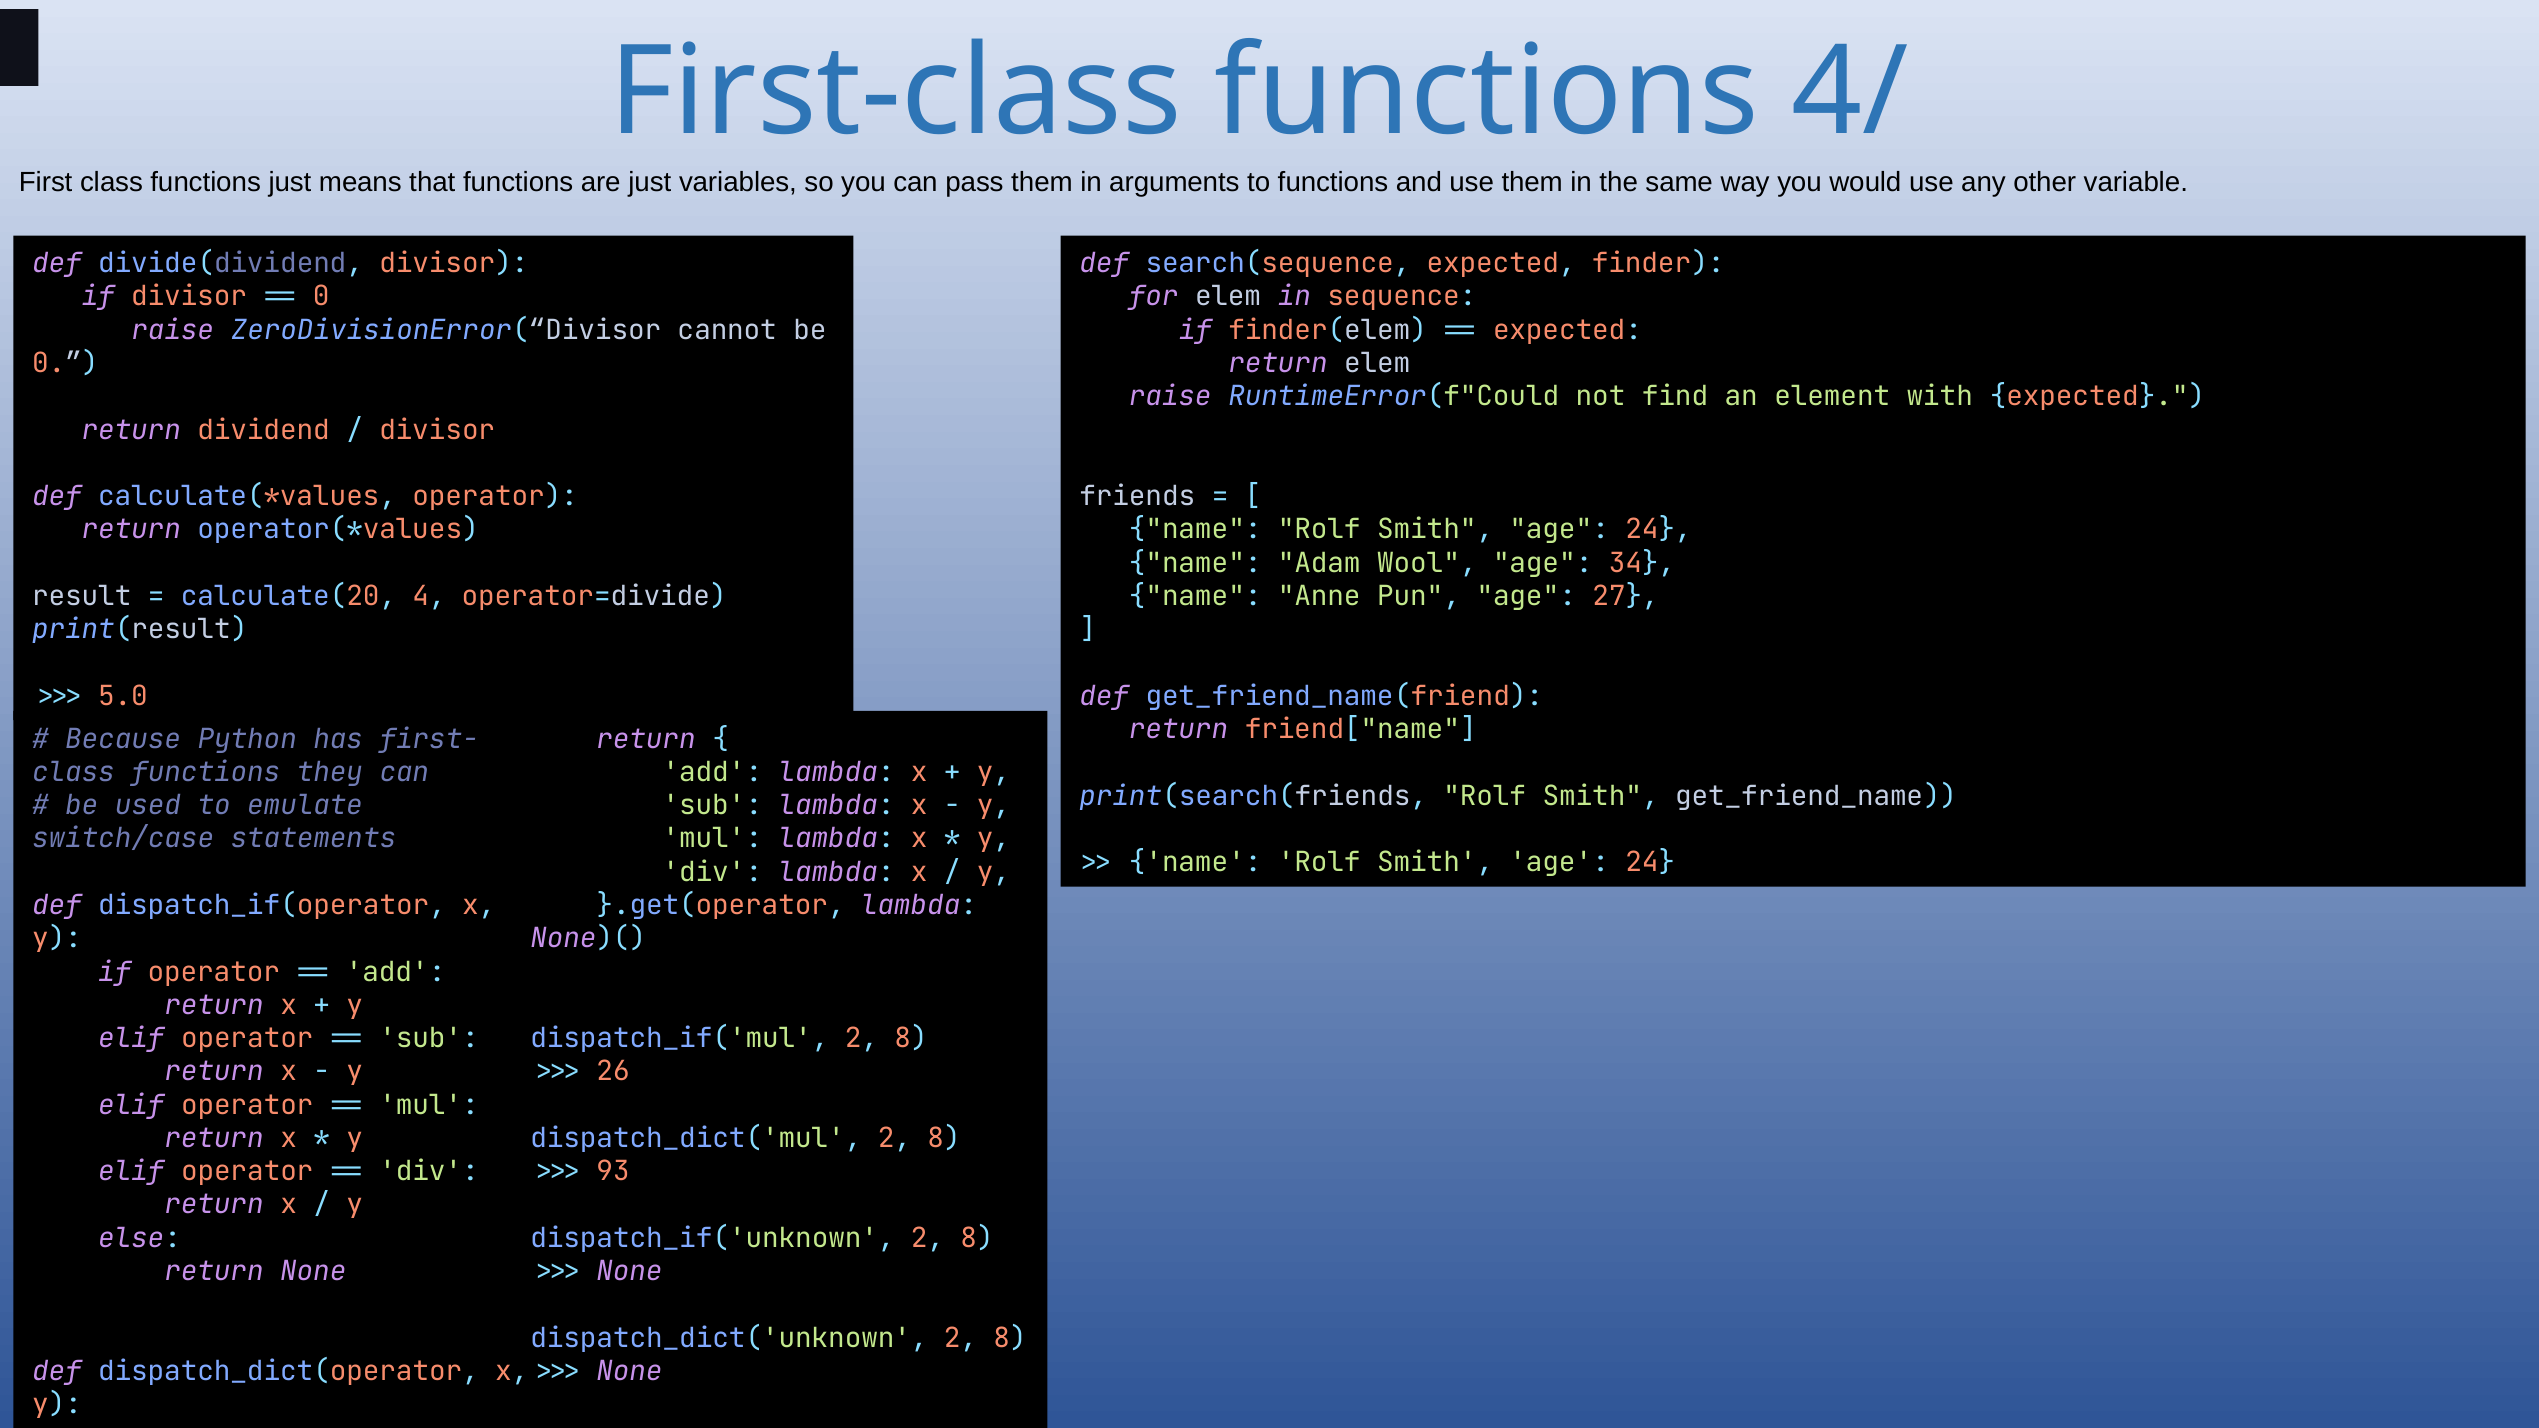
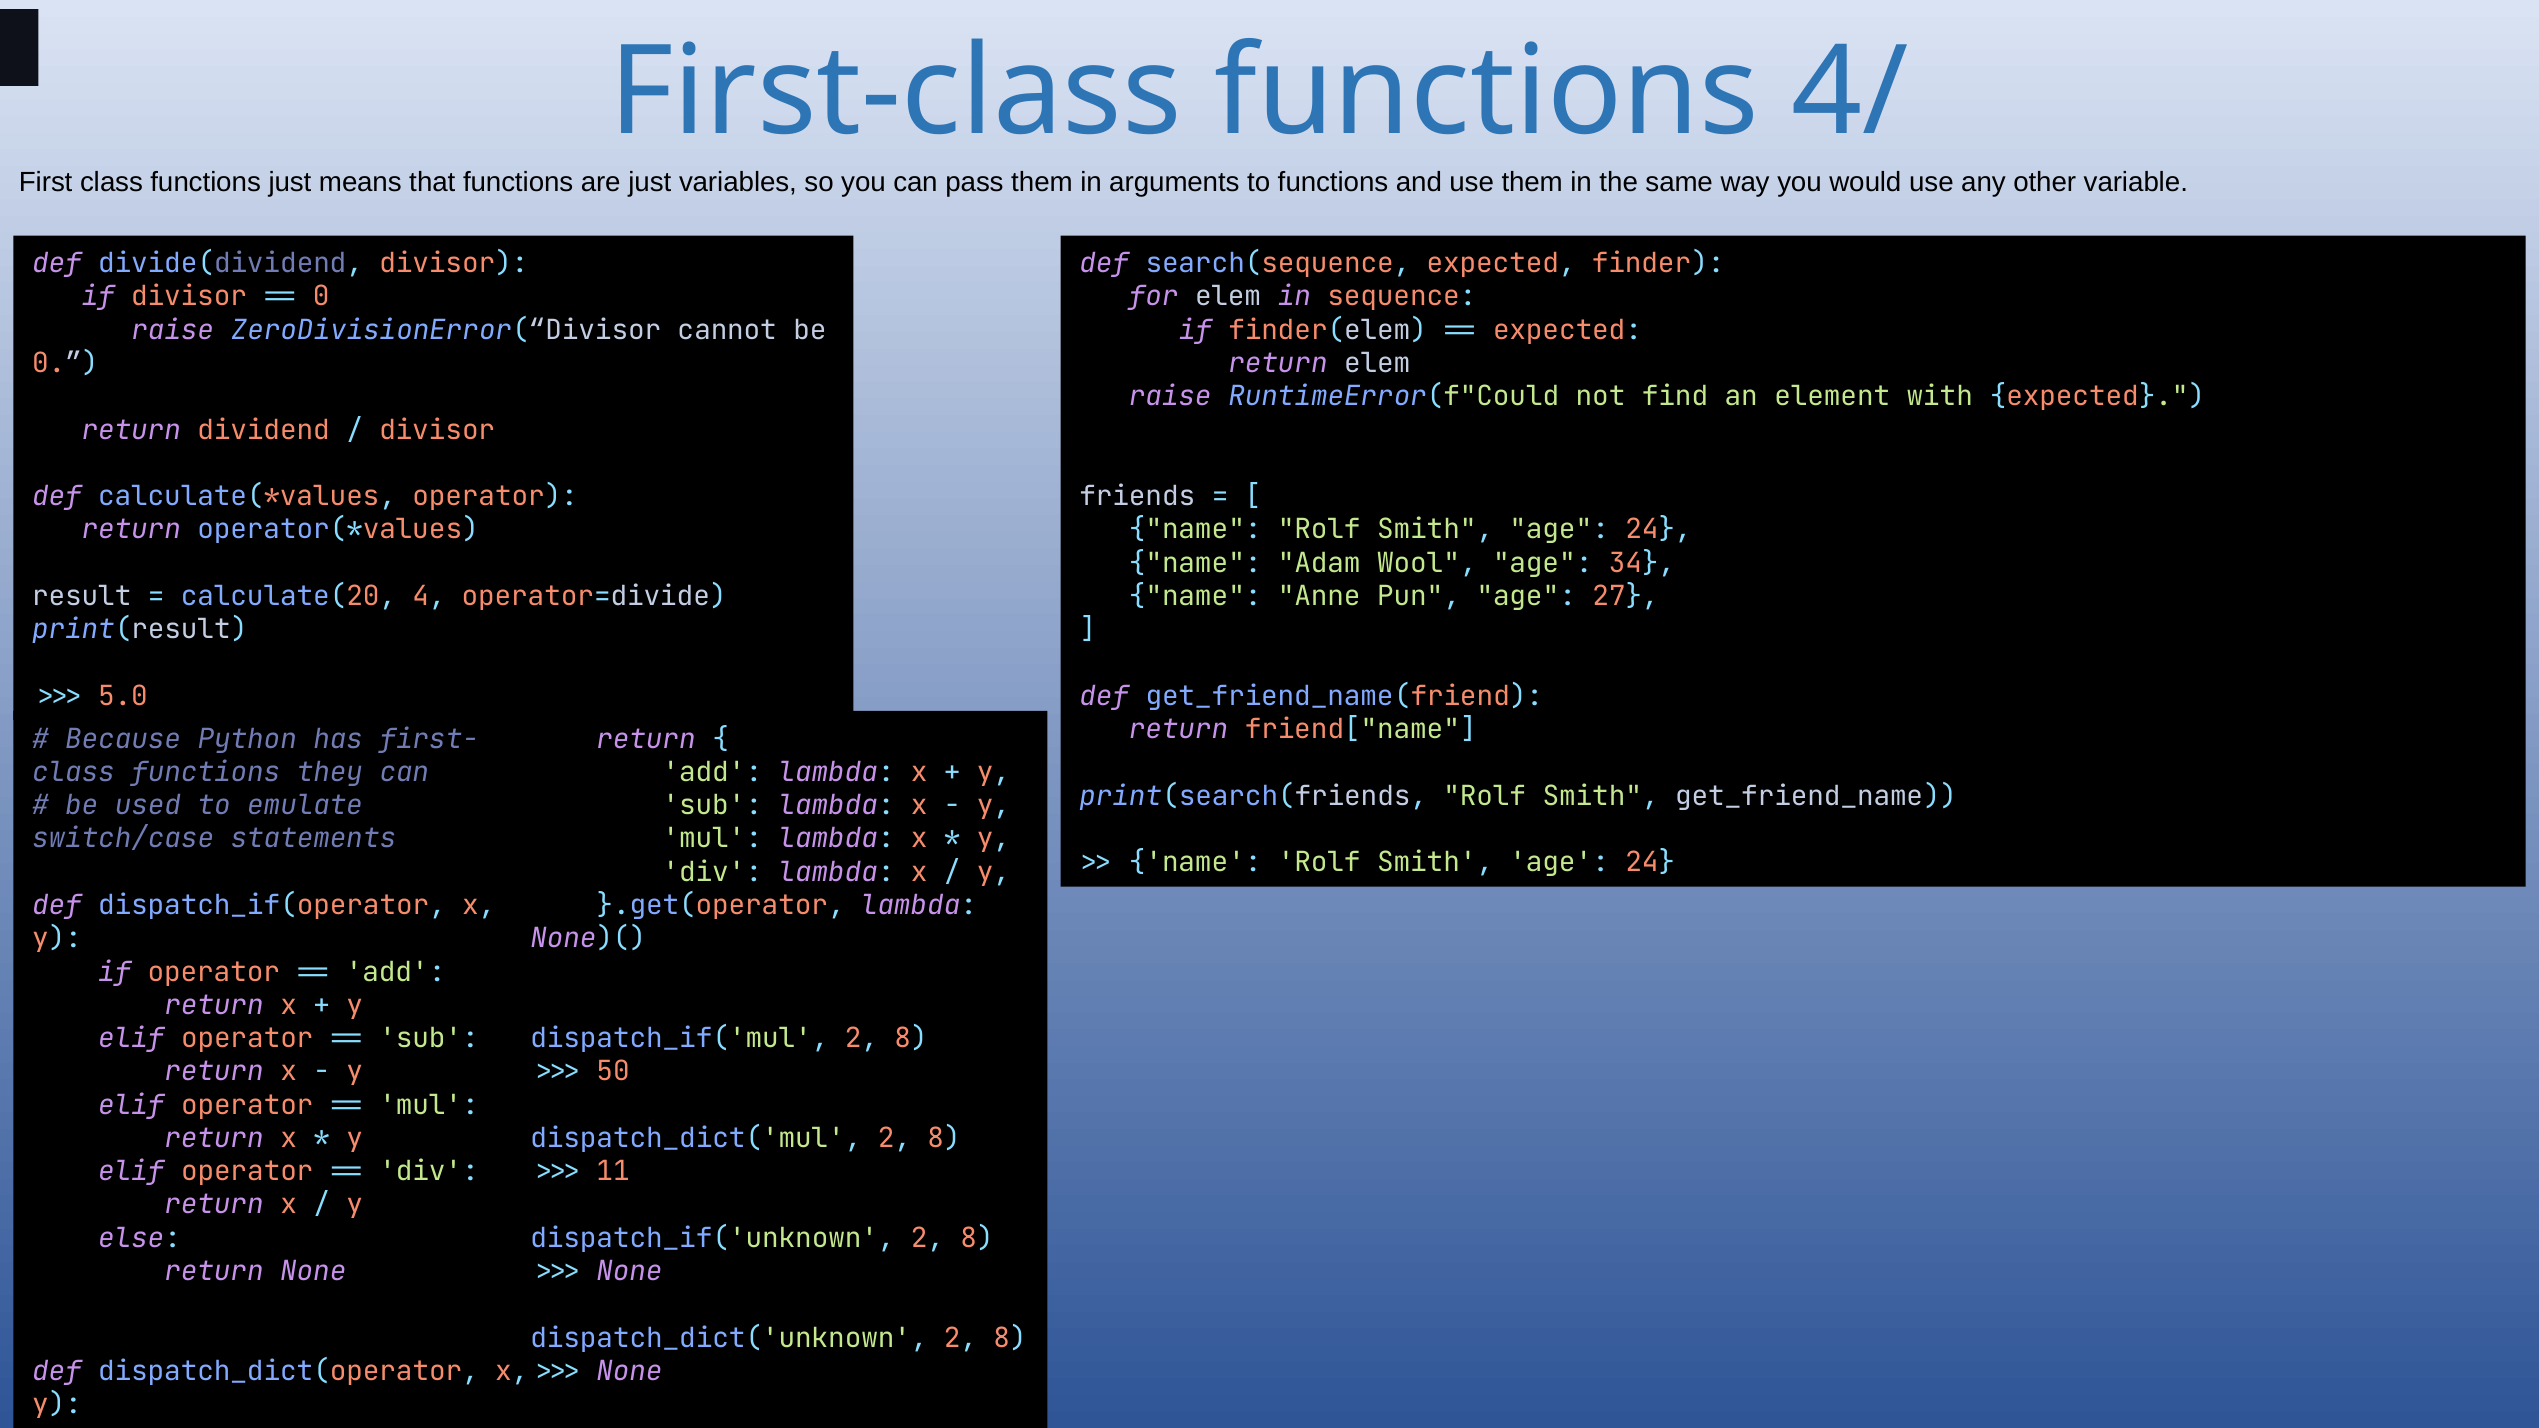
26: 26 -> 50 (613, 1072)
93: 93 -> 11 (613, 1172)
